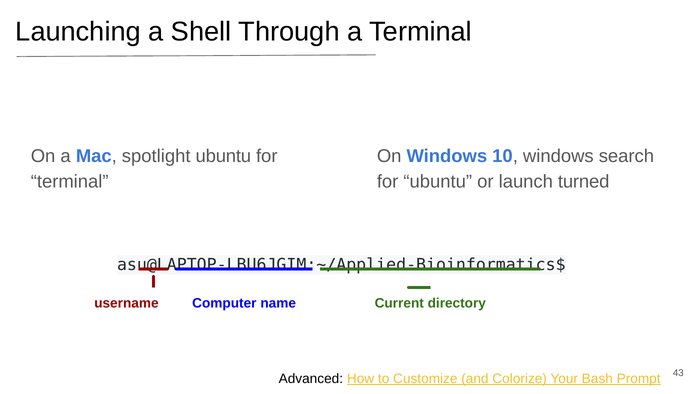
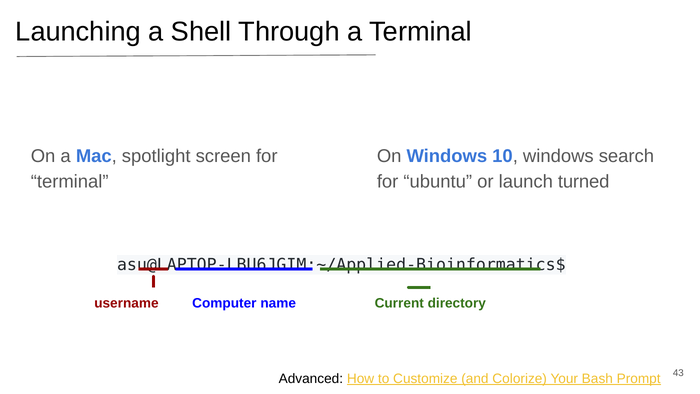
spotlight ubuntu: ubuntu -> screen (223, 156)
